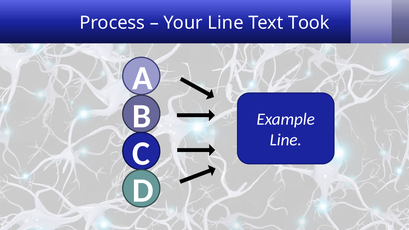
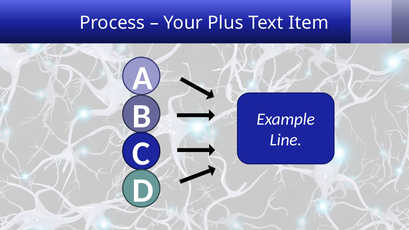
Your Line: Line -> Plus (226, 23)
Took: Took -> Item (309, 23)
